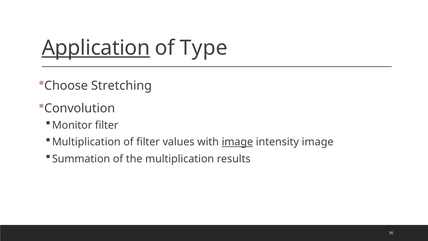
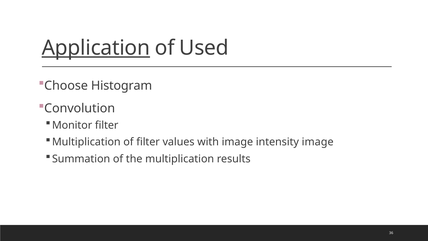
Type: Type -> Used (204, 48)
Stretching: Stretching -> Histogram (122, 85)
image underline: present -> none (237, 142)
